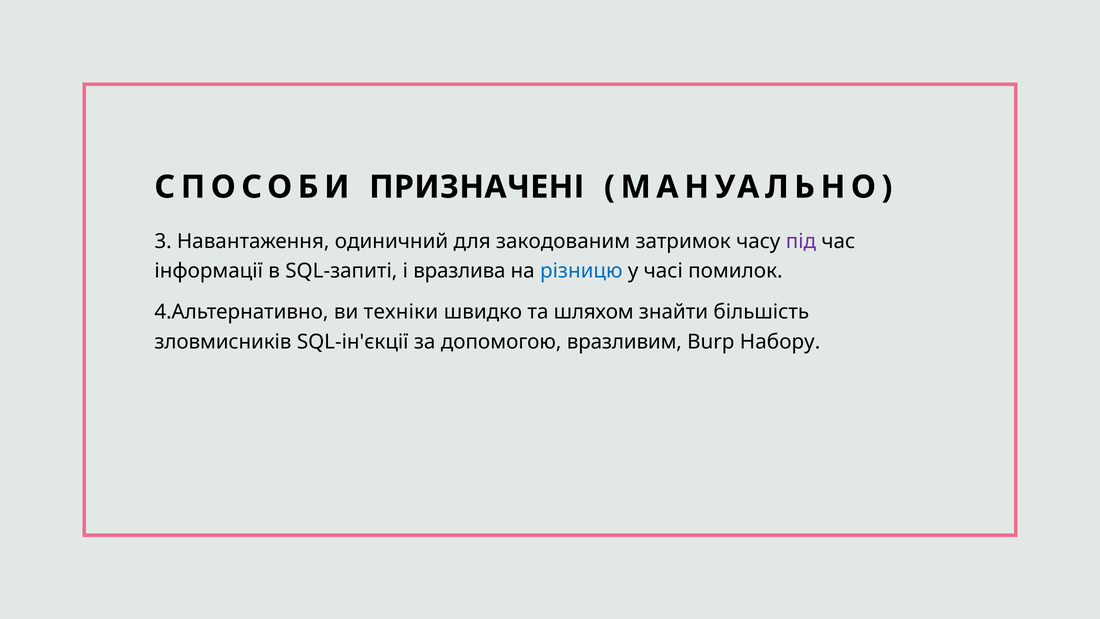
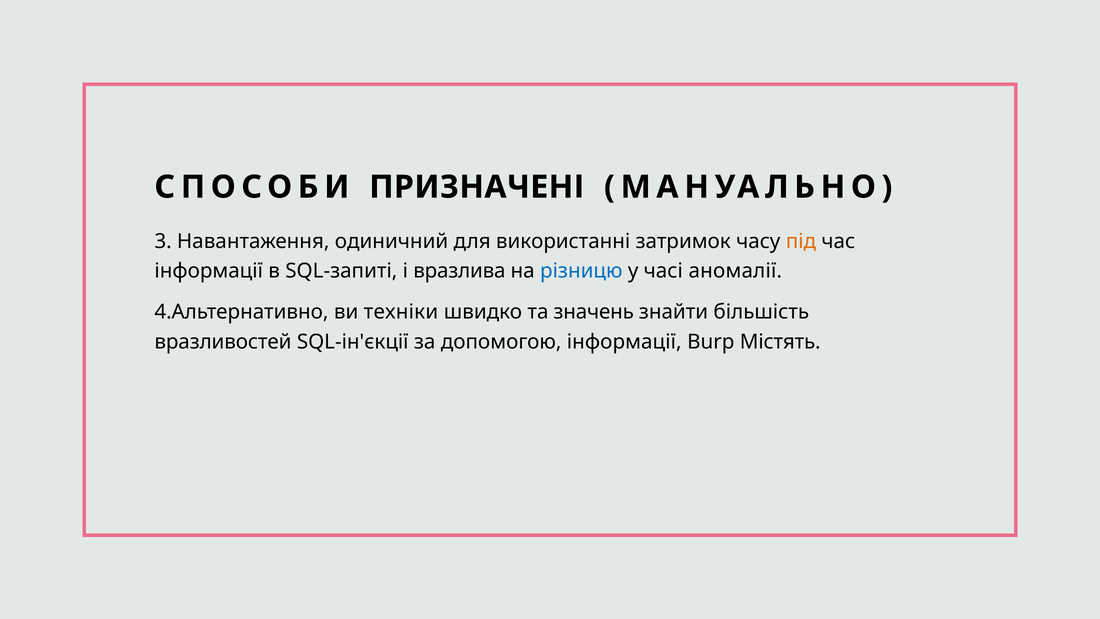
закодованим: закодованим -> використанні (563, 241)
під colour: purple -> orange (801, 241)
помилок: помилок -> аномалії (735, 271)
шляхом: шляхом -> значень (594, 312)
зловмисників: зловмисників -> вразливостей (223, 342)
допомогою вразливим: вразливим -> інформації (624, 342)
Набору: Набору -> Містять (780, 342)
